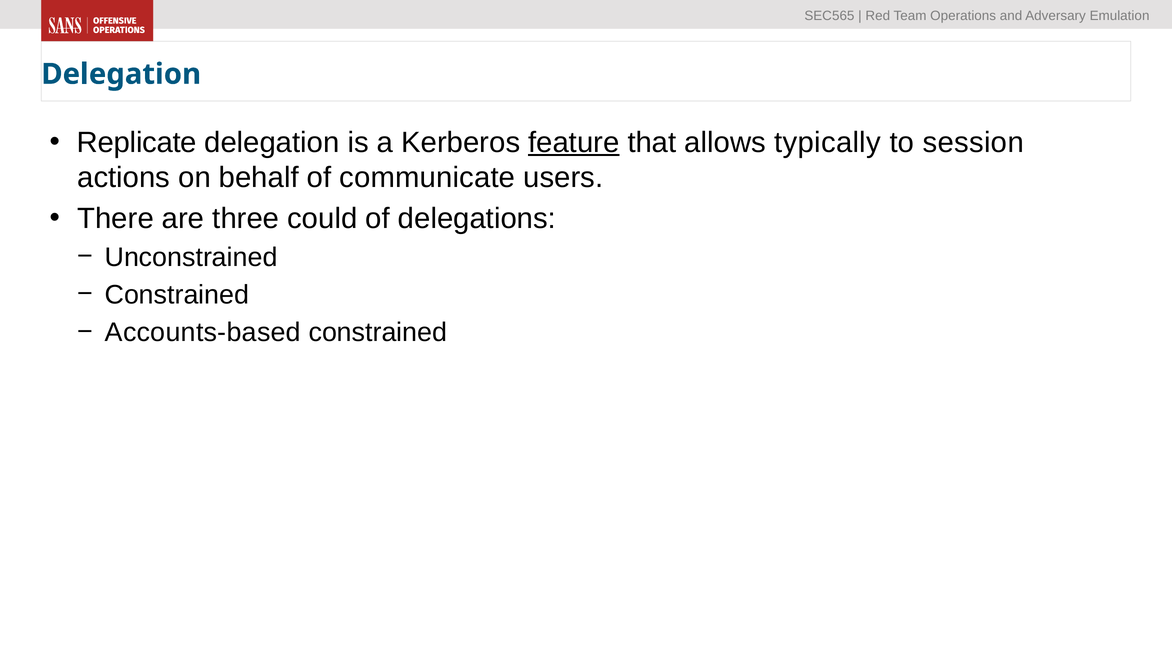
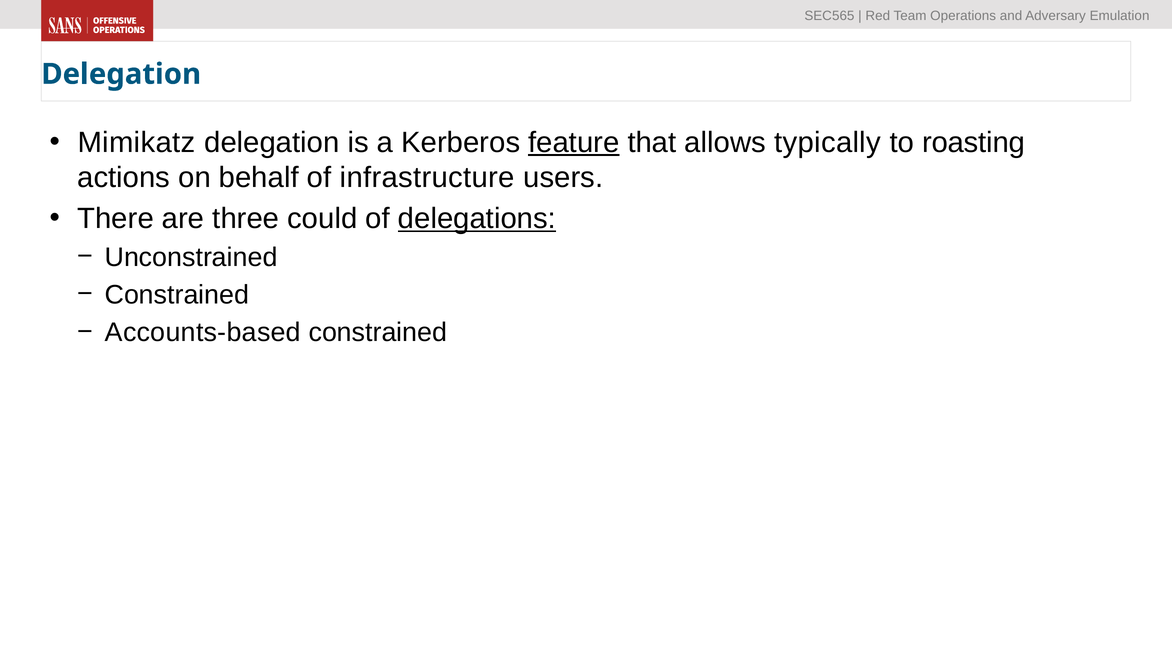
Replicate: Replicate -> Mimikatz (137, 143)
session: session -> roasting (974, 143)
communicate: communicate -> infrastructure (427, 178)
delegations underline: none -> present (477, 219)
